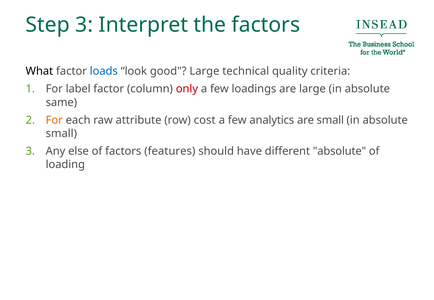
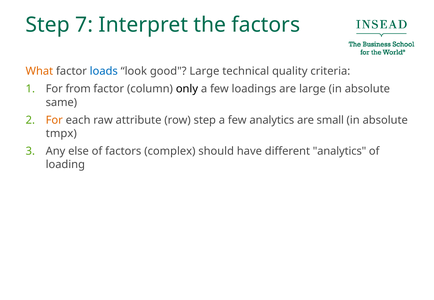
Step 3: 3 -> 7 (84, 25)
What colour: black -> orange (39, 71)
label: label -> from (78, 89)
only colour: red -> black (187, 89)
row cost: cost -> step (205, 120)
small: small -> tmpx (61, 134)
features: features -> complex (170, 151)
different absolute: absolute -> analytics (340, 151)
